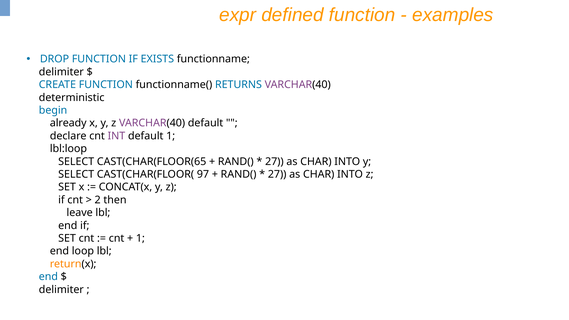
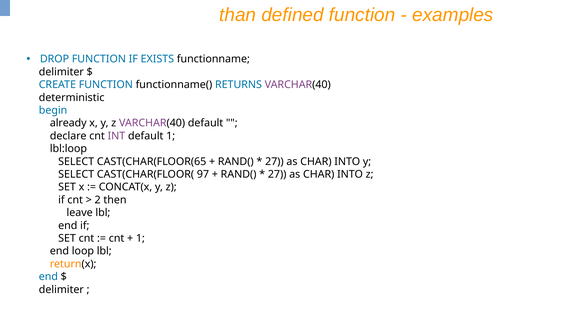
expr: expr -> than (238, 15)
